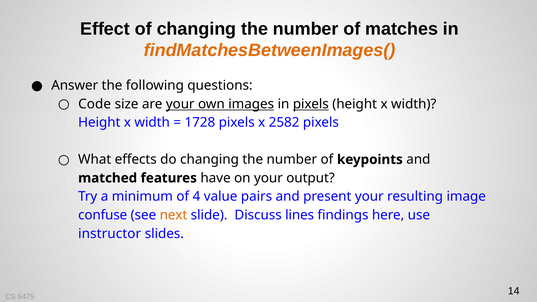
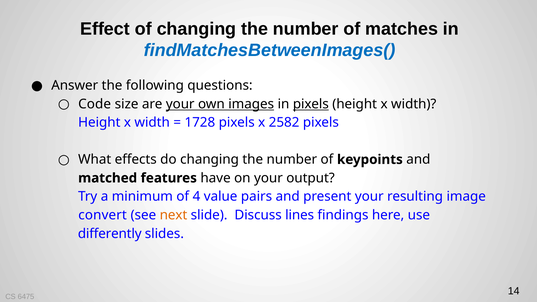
findMatchesBetweenImages( colour: orange -> blue (270, 50)
confuse: confuse -> convert (103, 215)
instructor: instructor -> differently (110, 234)
